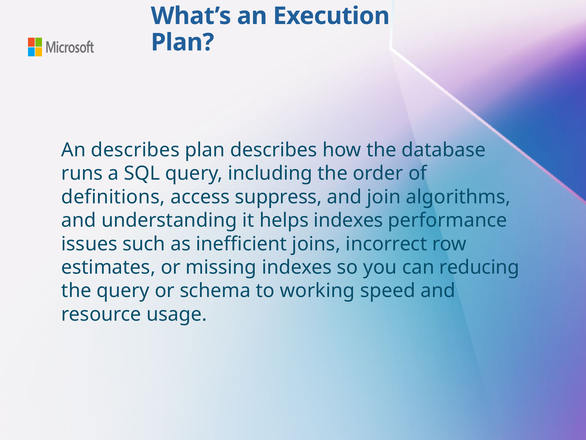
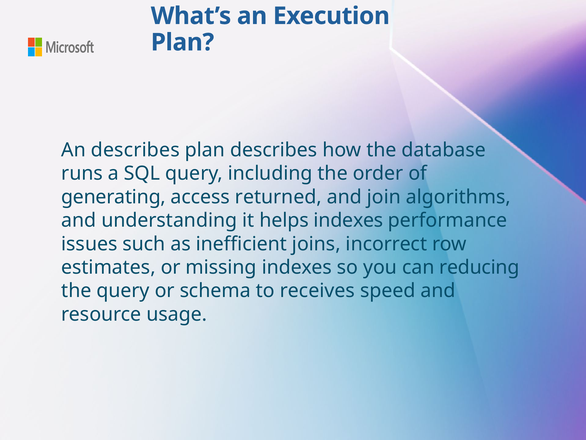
definitions: definitions -> generating (113, 197)
suppress: suppress -> returned (278, 197)
working: working -> receives (317, 291)
